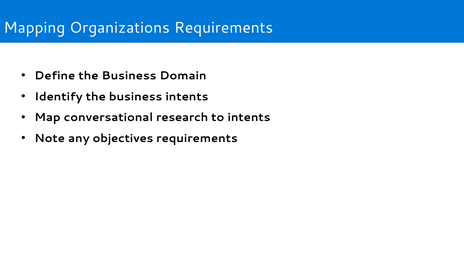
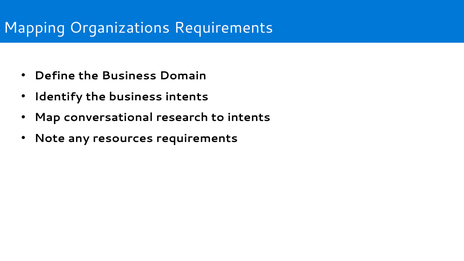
objectives: objectives -> resources (123, 138)
